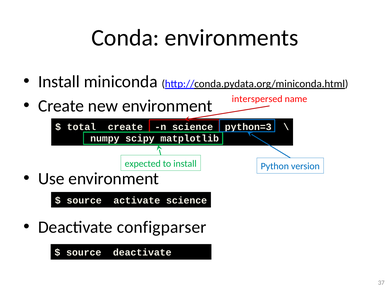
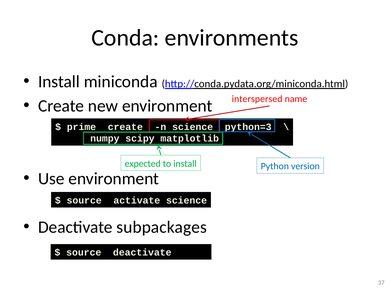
total: total -> prime (81, 127)
configparser: configparser -> subpackages (162, 228)
